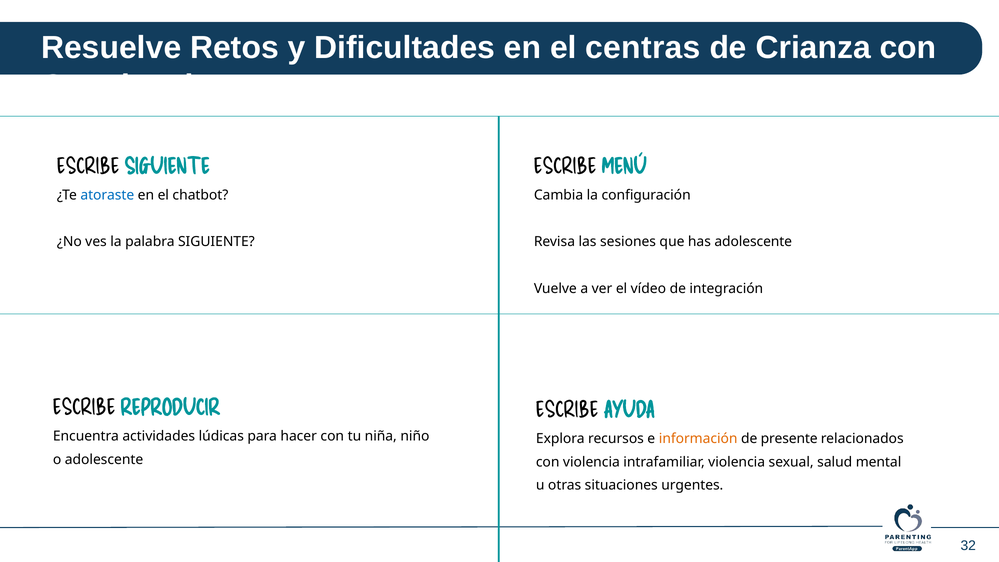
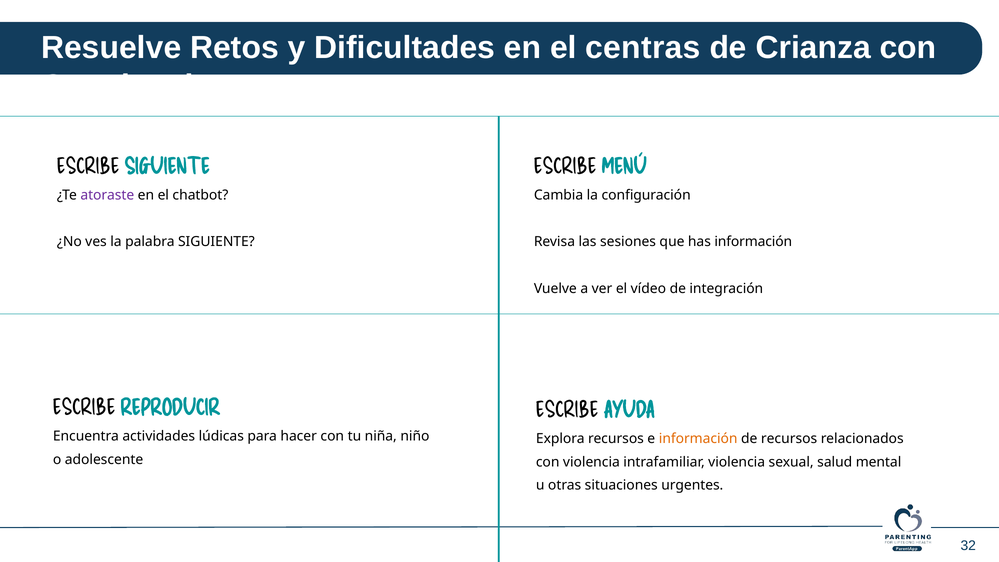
atoraste colour: blue -> purple (107, 195)
has adolescente: adolescente -> información (753, 242)
de presente: presente -> recursos (789, 439)
